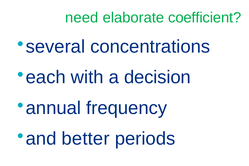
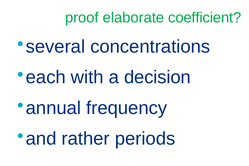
need: need -> proof (82, 18)
better: better -> rather (86, 139)
